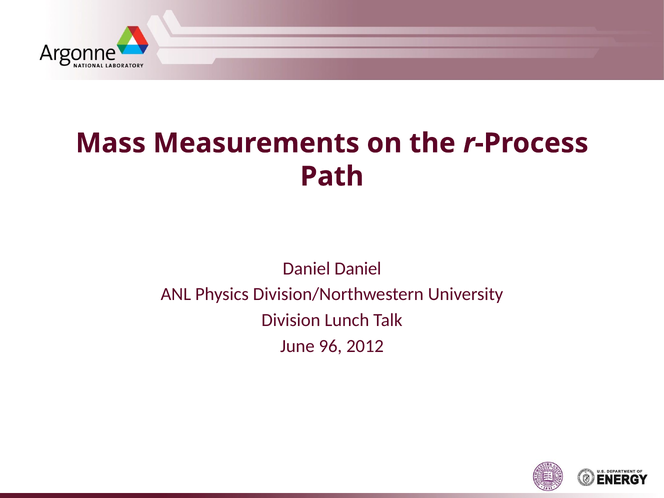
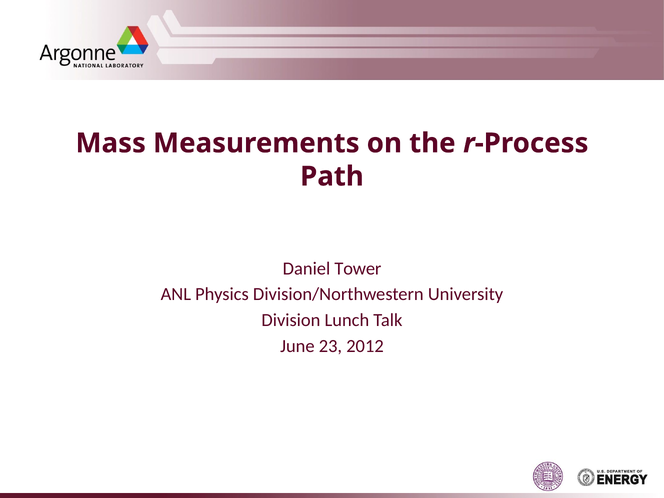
Daniel Daniel: Daniel -> Tower (358, 269)
96: 96 -> 23 (330, 346)
